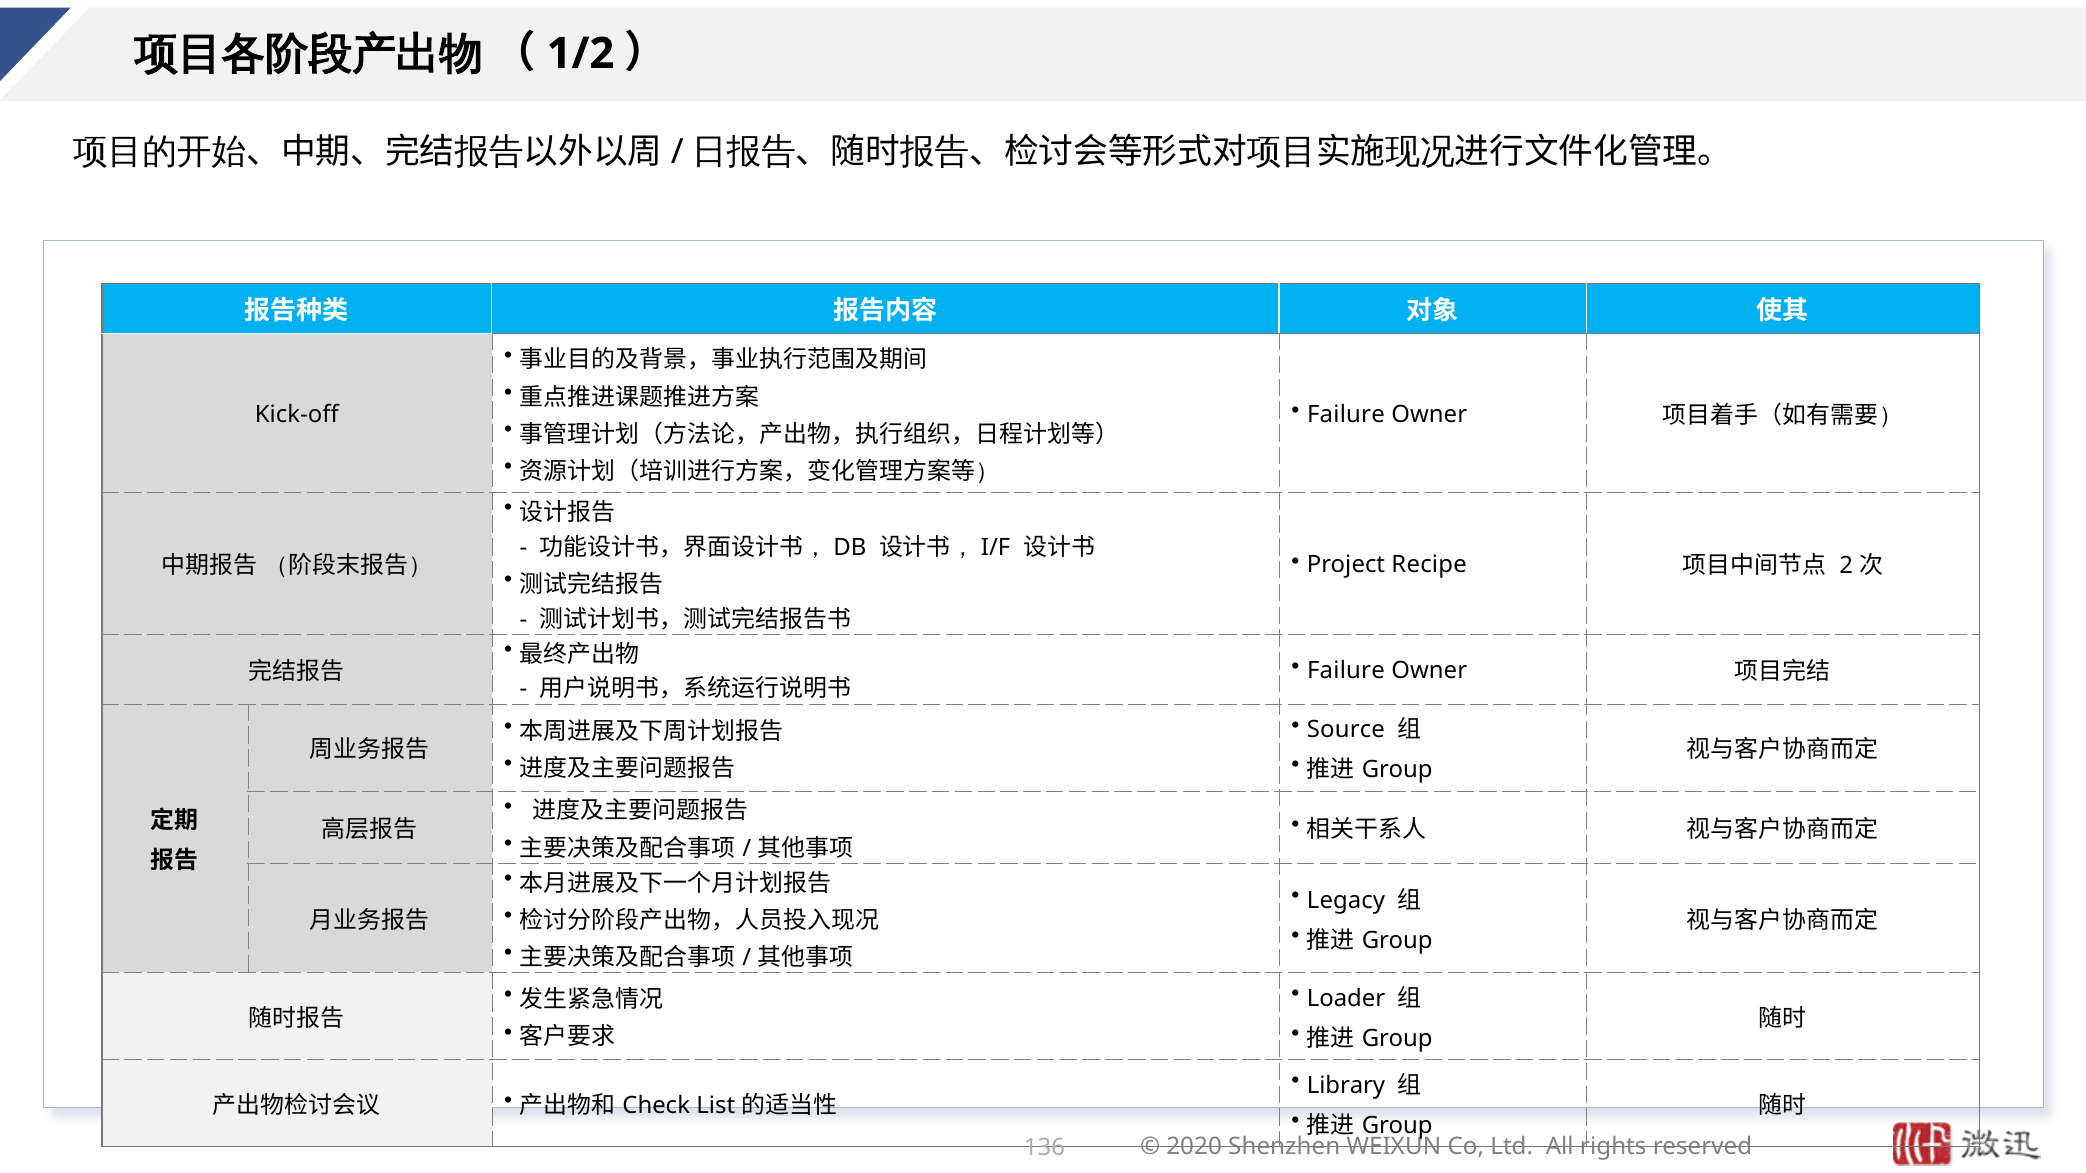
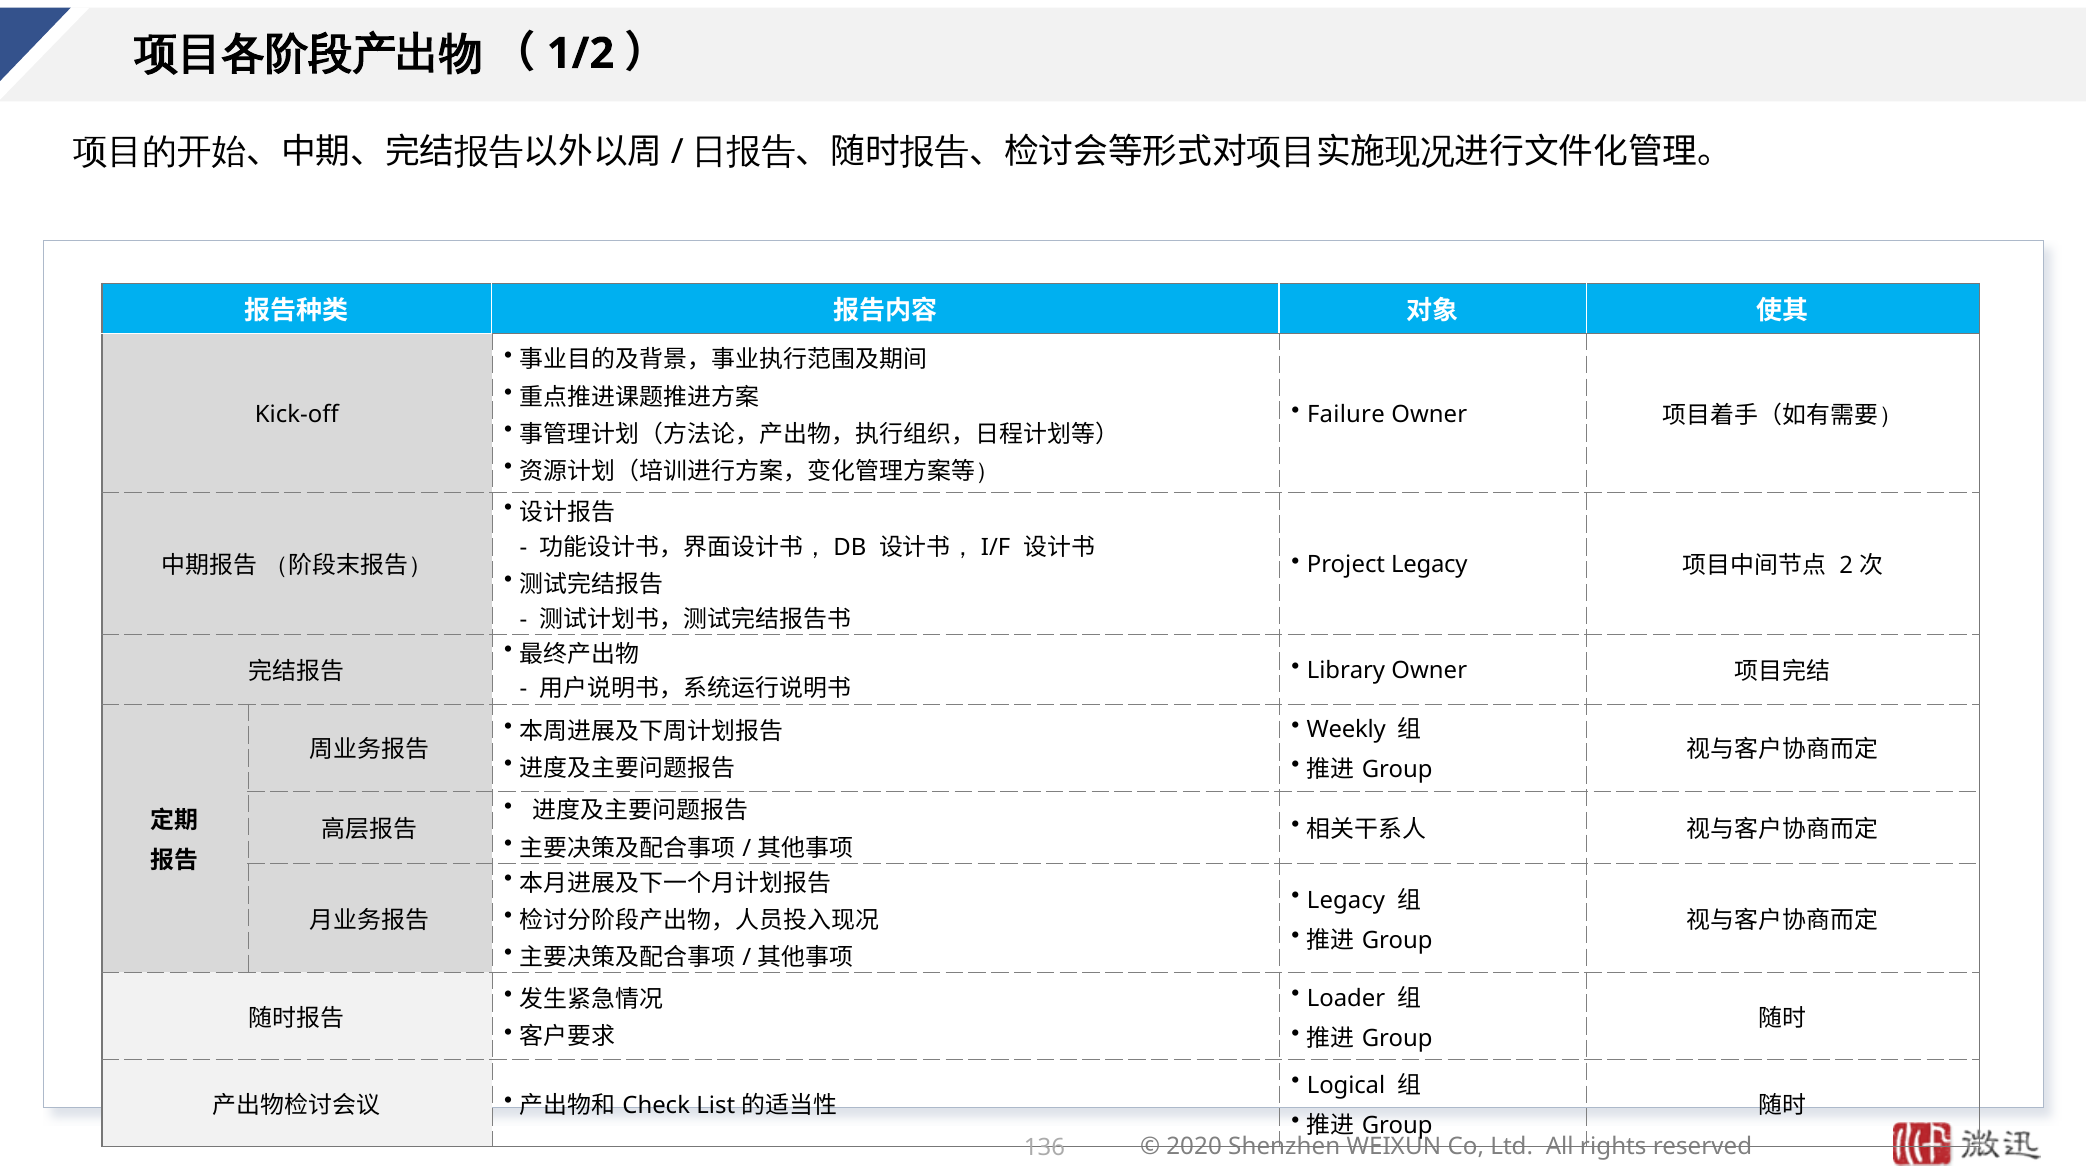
Project Recipe: Recipe -> Legacy (1429, 565)
Failure: Failure -> Library (1346, 671)
Source: Source -> Weekly (1346, 730)
Library: Library -> Logical (1346, 1086)
